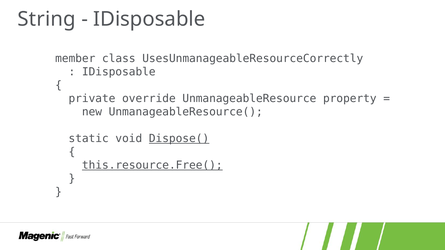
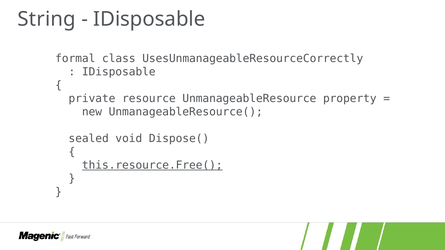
member: member -> formal (75, 59)
override: override -> resource (149, 99)
static: static -> sealed (89, 139)
Dispose( underline: present -> none (179, 139)
